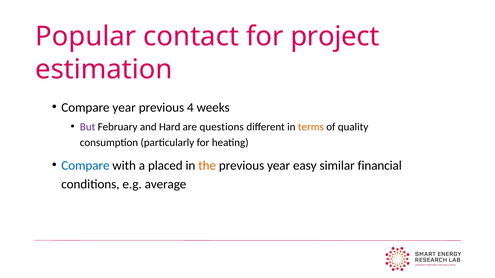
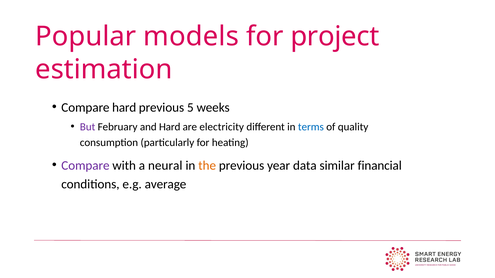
contact: contact -> models (191, 36)
Compare year: year -> hard (124, 108)
4: 4 -> 5 (190, 108)
questions: questions -> electricity (222, 127)
terms colour: orange -> blue (311, 127)
Compare colour: blue -> purple (85, 166)
placed: placed -> neural (165, 166)
easy: easy -> data (305, 166)
